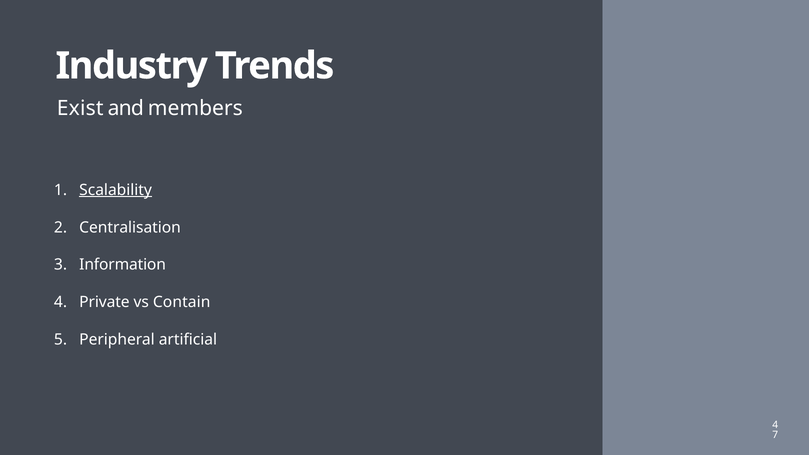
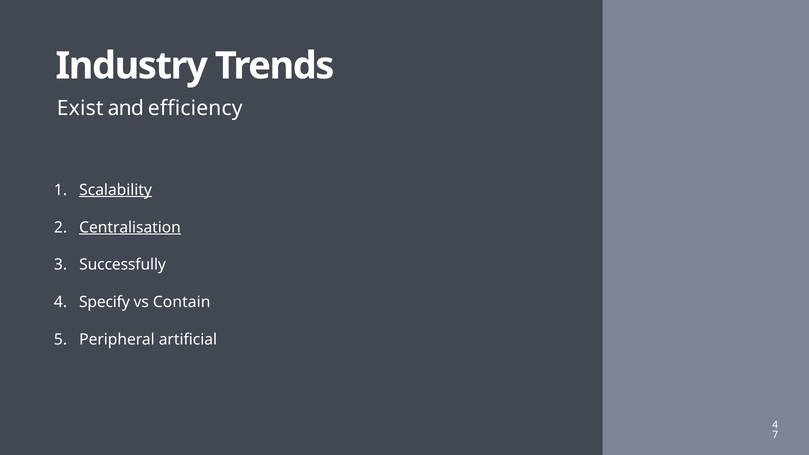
members: members -> efficiency (195, 108)
Centralisation underline: none -> present (130, 227)
Information: Information -> Successfully (123, 265)
Private: Private -> Specify (104, 302)
